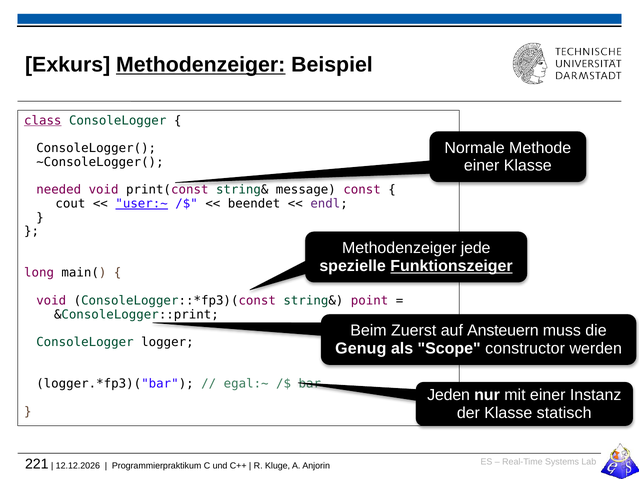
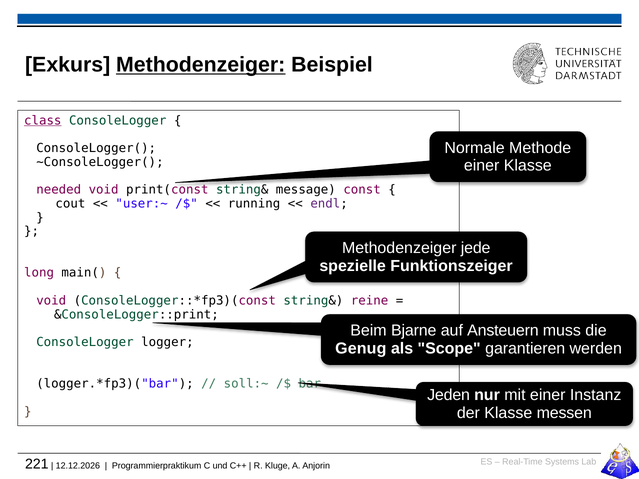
user:~ underline: present -> none (142, 204)
beendet: beendet -> running (254, 204)
Funktionszeiger underline: present -> none (451, 266)
point: point -> reine (370, 301)
Zuerst: Zuerst -> Bjarne (414, 331)
constructor: constructor -> garantieren (525, 349)
egal:~: egal:~ -> soll:~ (246, 384)
statisch: statisch -> messen (564, 413)
